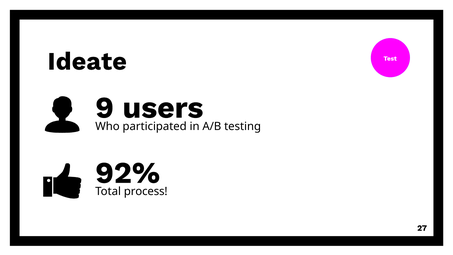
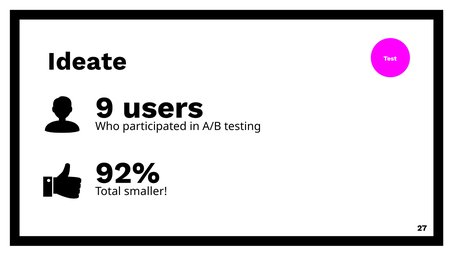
process: process -> smaller (146, 191)
